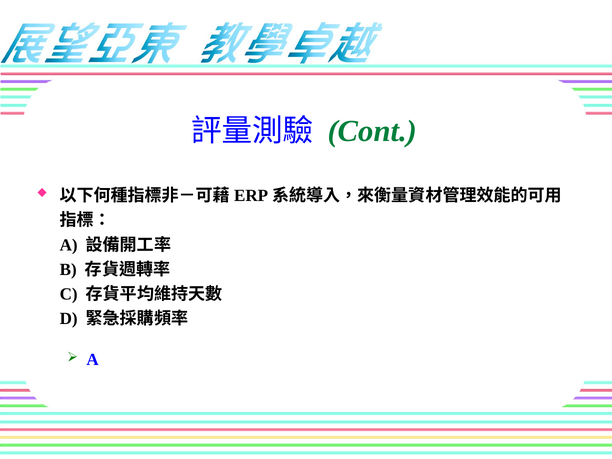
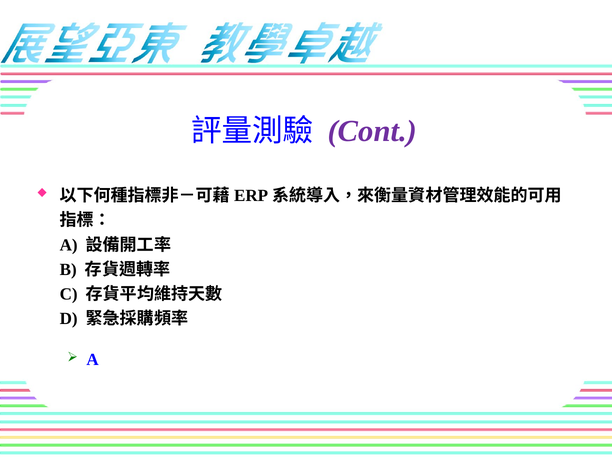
Cont colour: green -> purple (372, 131)
